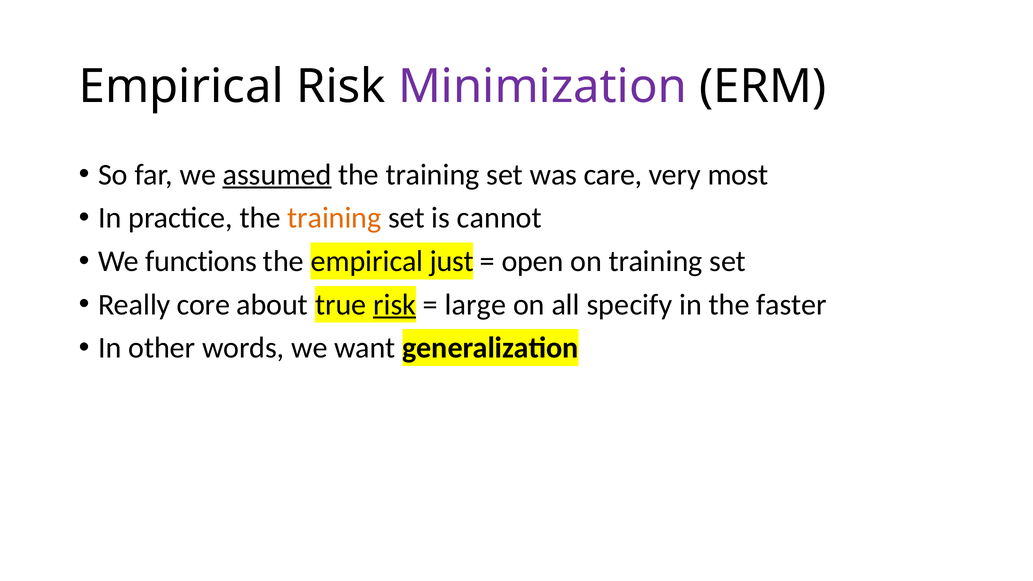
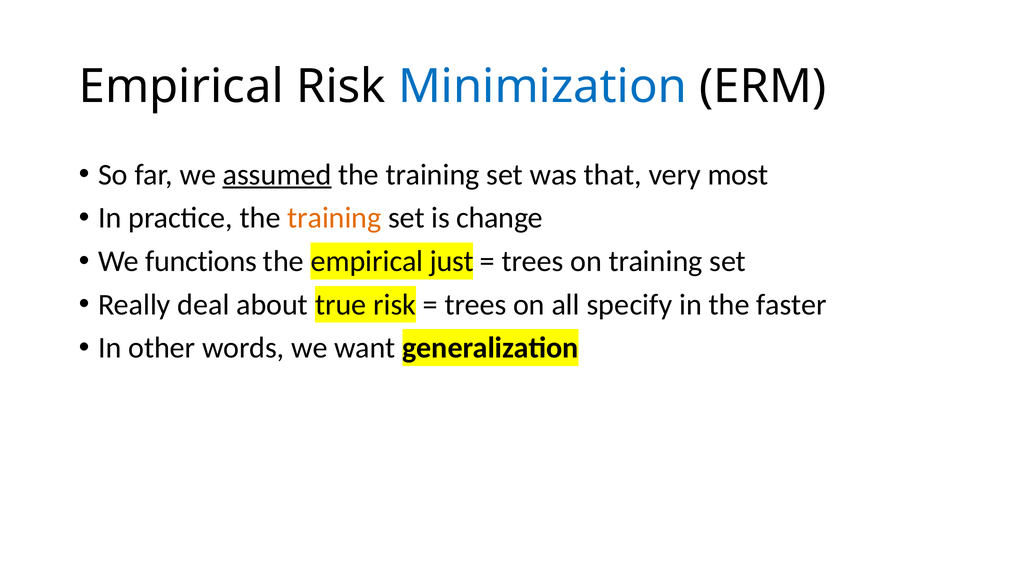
Minimization colour: purple -> blue (542, 87)
care: care -> that (613, 175)
cannot: cannot -> change (500, 218)
open: open -> trees (533, 261)
core: core -> deal (203, 305)
risk underline: present -> none (395, 305)
large: large -> trees (475, 305)
